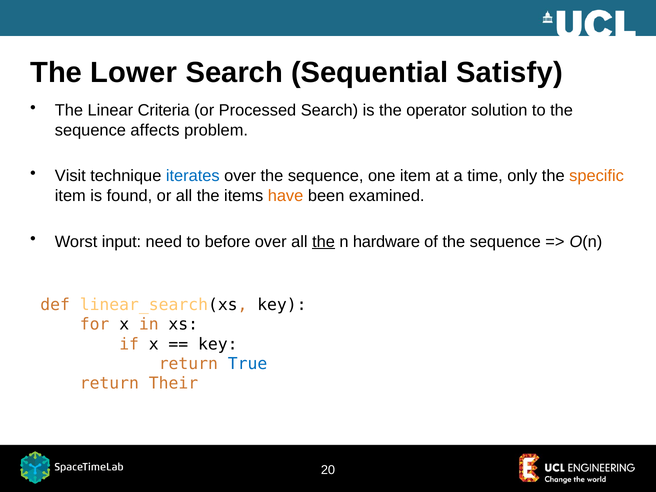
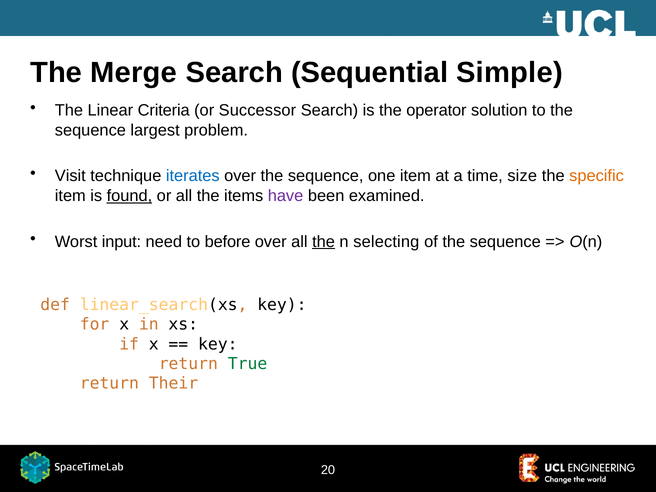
Lower: Lower -> Merge (134, 72)
Satisfy: Satisfy -> Simple (510, 72)
Processed: Processed -> Successor (257, 110)
affects: affects -> largest (155, 130)
only: only -> size (522, 176)
found underline: none -> present (129, 196)
have colour: orange -> purple (286, 196)
hardware: hardware -> selecting (386, 242)
True colour: blue -> green (248, 364)
